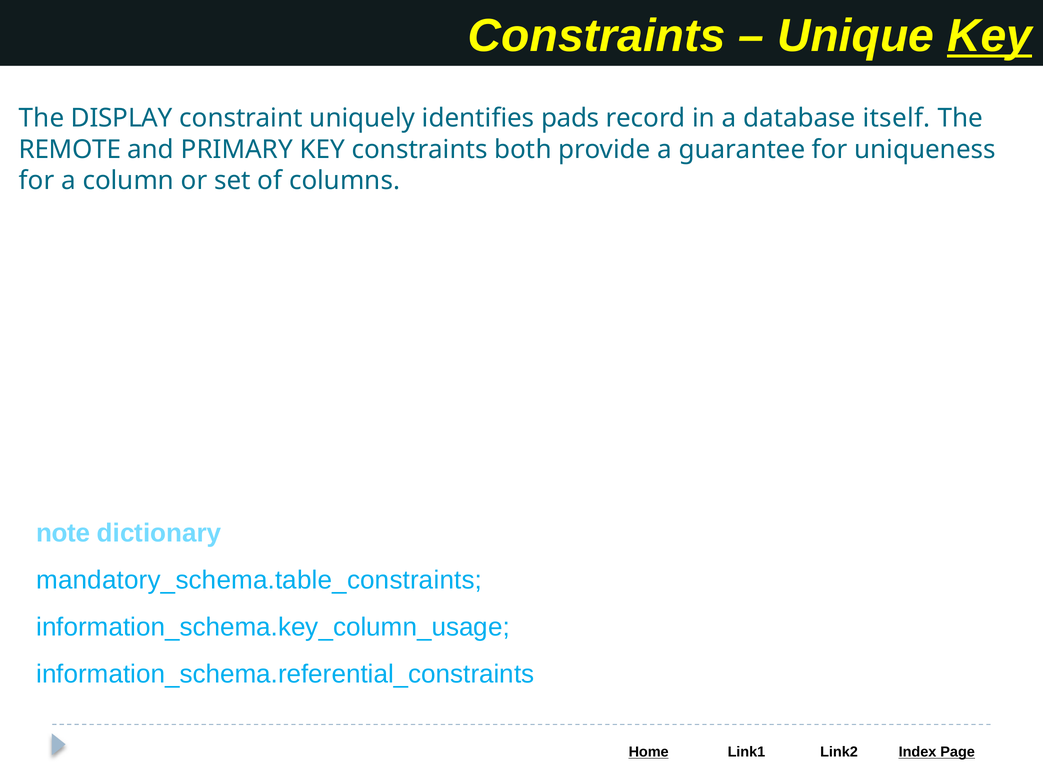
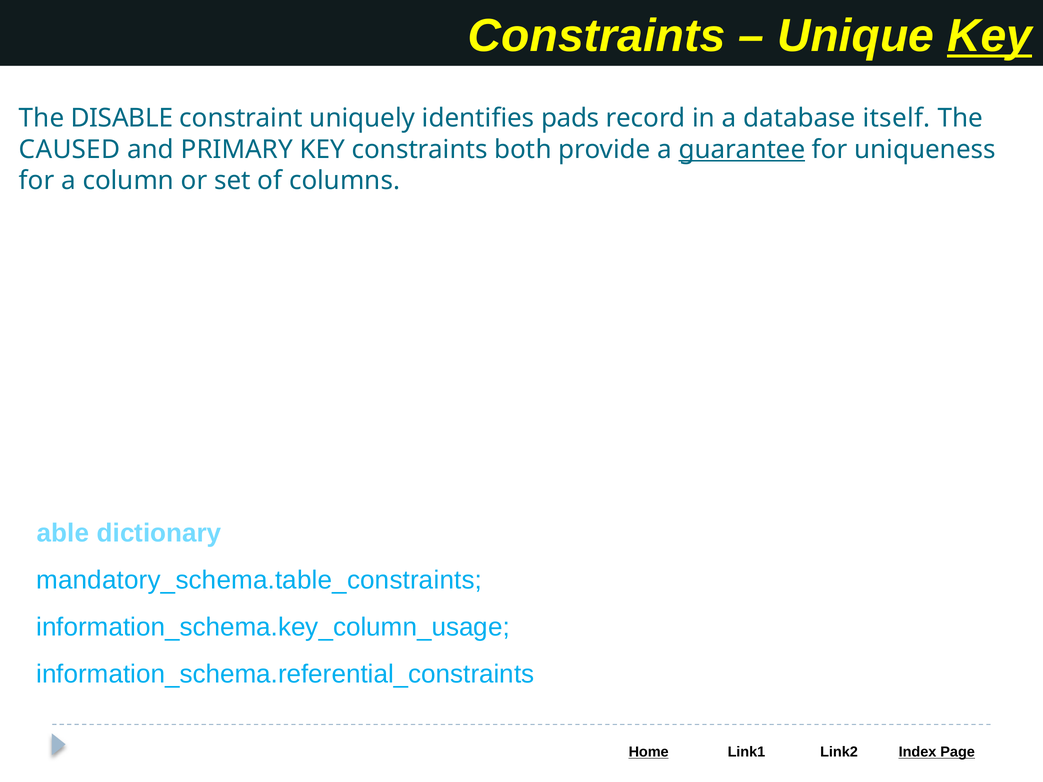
DISPLAY: DISPLAY -> DISABLE (122, 118)
REMOTE: REMOTE -> CAUSED (70, 149)
guarantee underline: none -> present (742, 149)
note: note -> able (63, 533)
